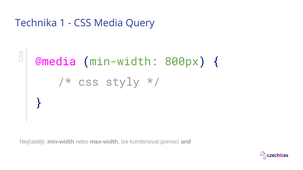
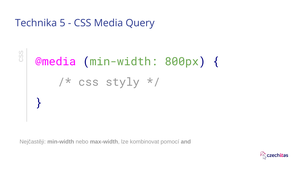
1: 1 -> 5 (62, 23)
